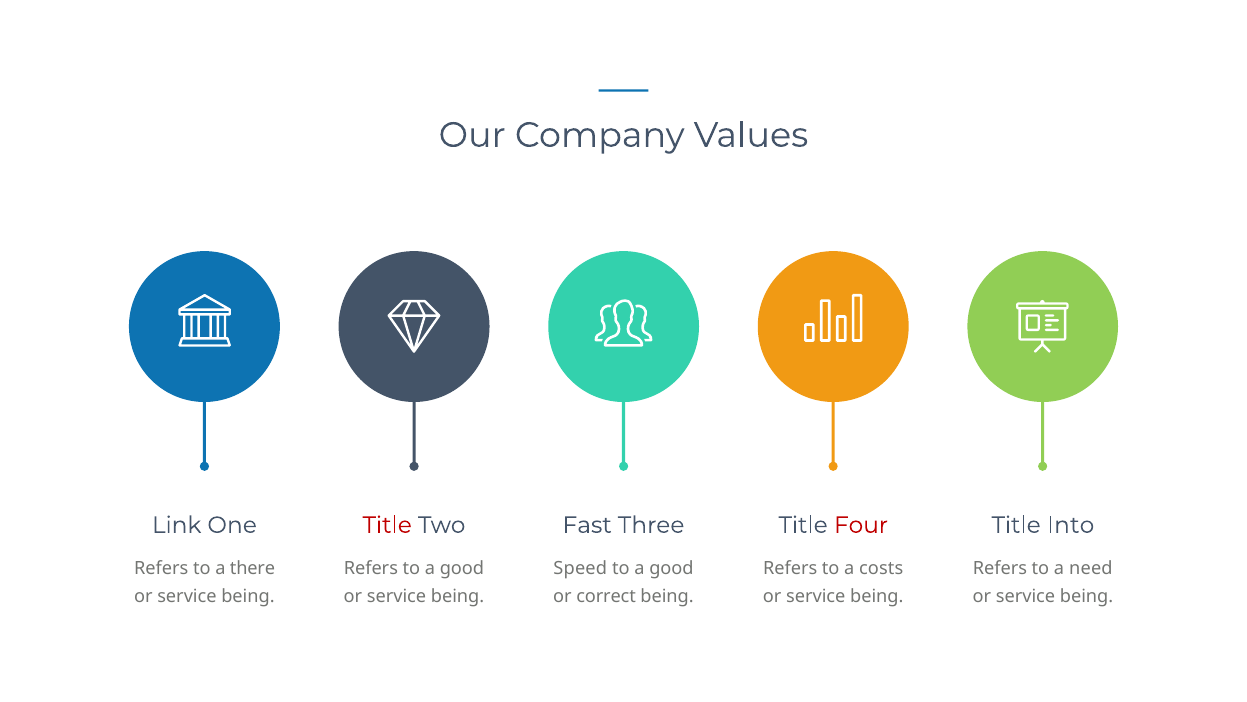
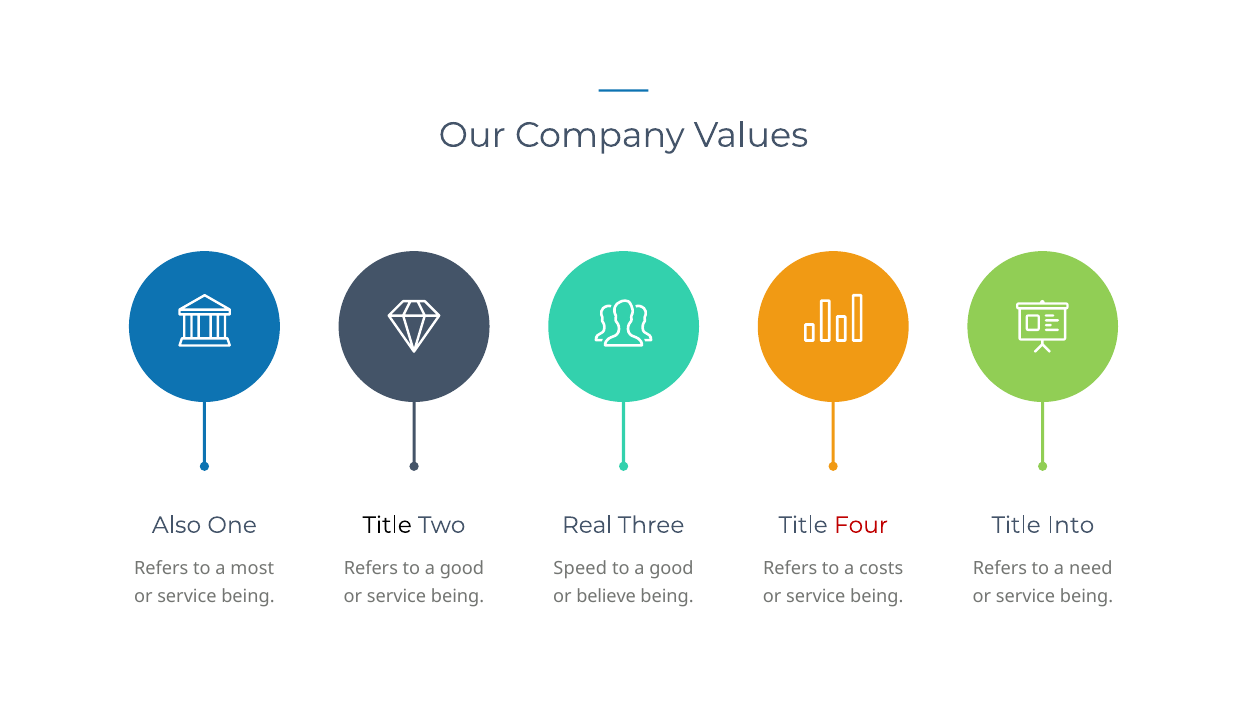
Link: Link -> Also (177, 525)
Title colour: red -> black (387, 525)
Fast: Fast -> Real (587, 525)
there: there -> most (252, 569)
correct: correct -> believe (606, 596)
